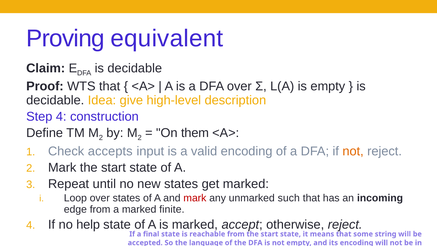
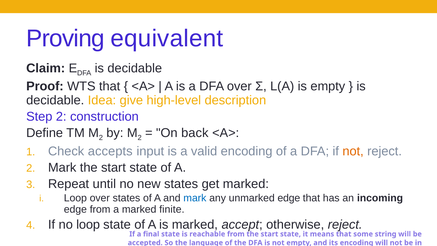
Step 4: 4 -> 2 (61, 116)
them: them -> back (195, 133)
mark colour: red -> blue (195, 198)
unmarked such: such -> edge (289, 198)
no help: help -> loop (88, 225)
